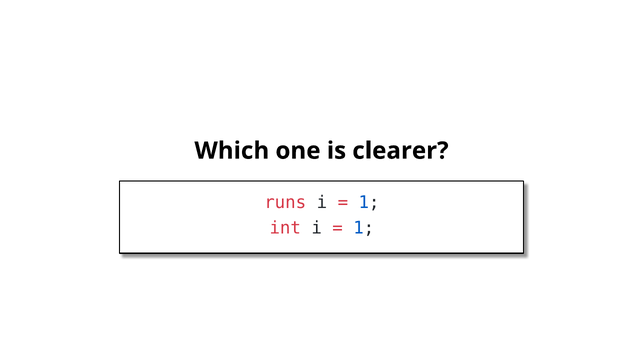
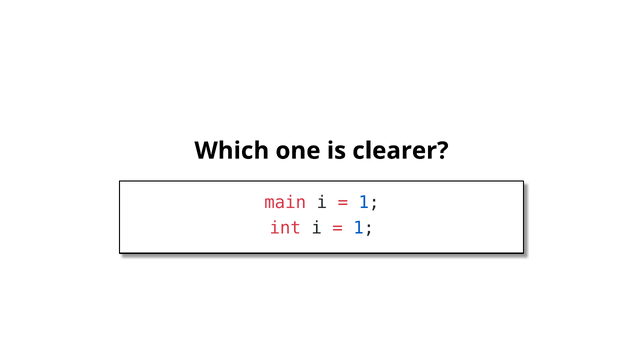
runs: runs -> main (285, 202)
